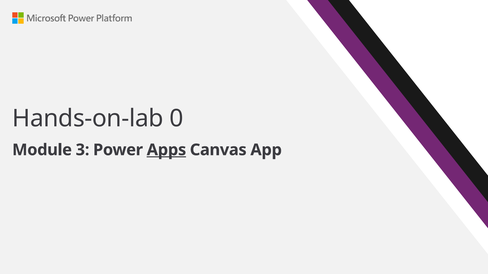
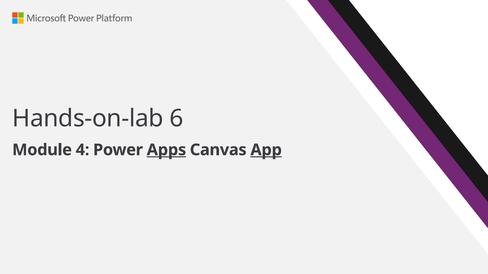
0: 0 -> 6 (176, 119)
3: 3 -> 4 (83, 150)
App underline: none -> present (266, 150)
